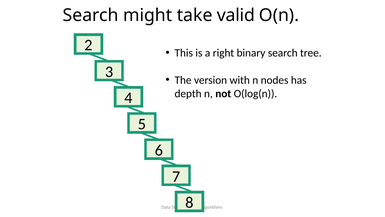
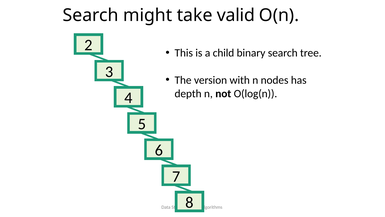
right: right -> child (223, 53)
